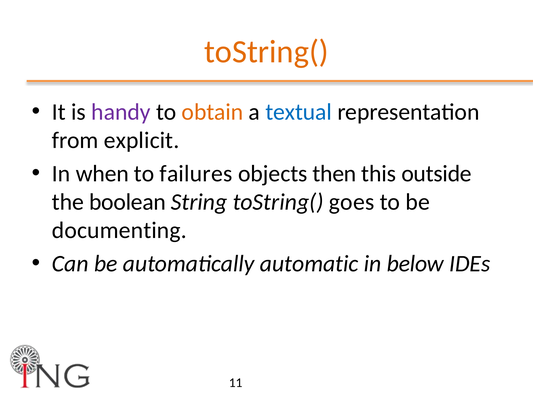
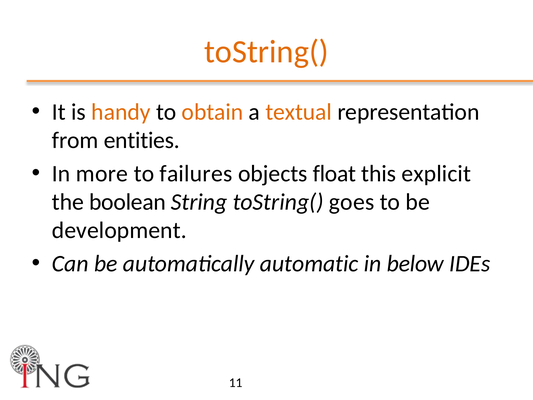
handy colour: purple -> orange (121, 112)
textual colour: blue -> orange (299, 112)
explicit: explicit -> entities (142, 140)
when: when -> more (102, 173)
then: then -> float (334, 173)
outside: outside -> explicit (436, 173)
documenting: documenting -> development (119, 230)
